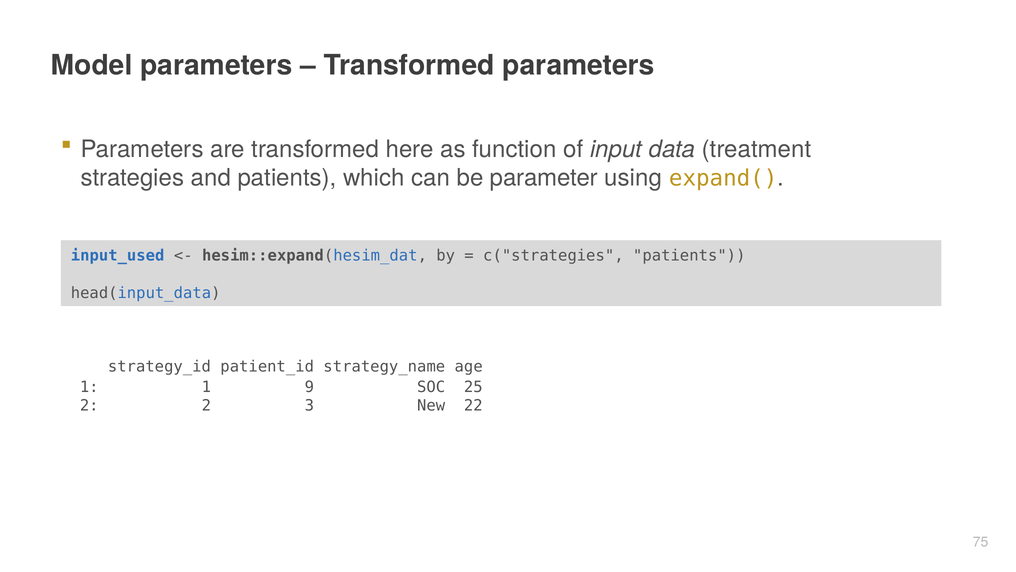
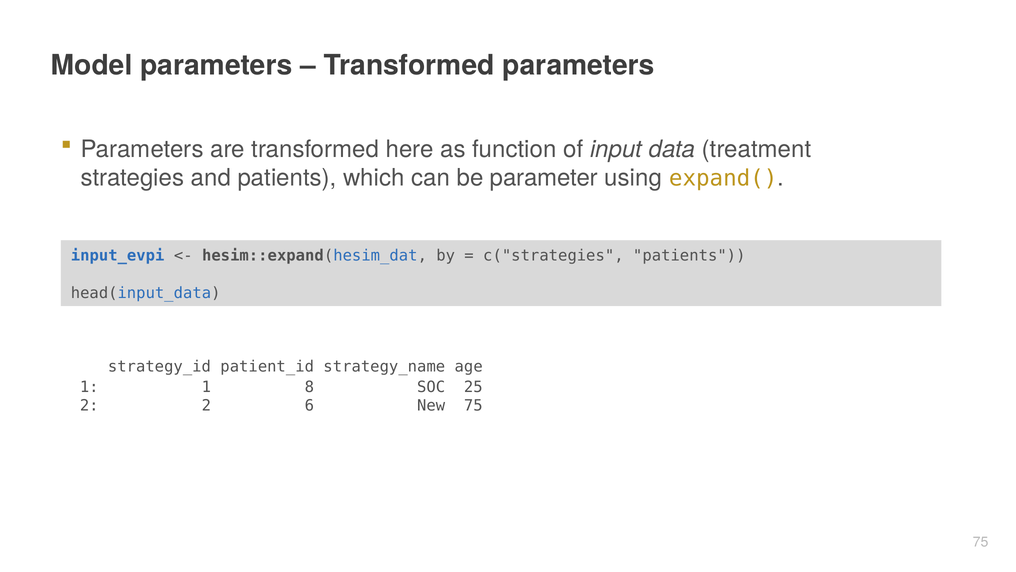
input_used: input_used -> input_evpi (118, 255)
9: 9 -> 8 (309, 387)
3: 3 -> 6 (309, 406)
New 22: 22 -> 75 (473, 406)
